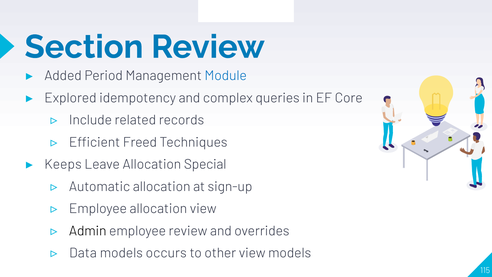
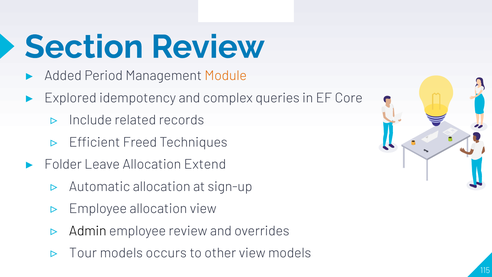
Module colour: blue -> orange (226, 76)
Keeps: Keeps -> Folder (63, 164)
Special: Special -> Extend (205, 164)
Data: Data -> Tour (83, 253)
